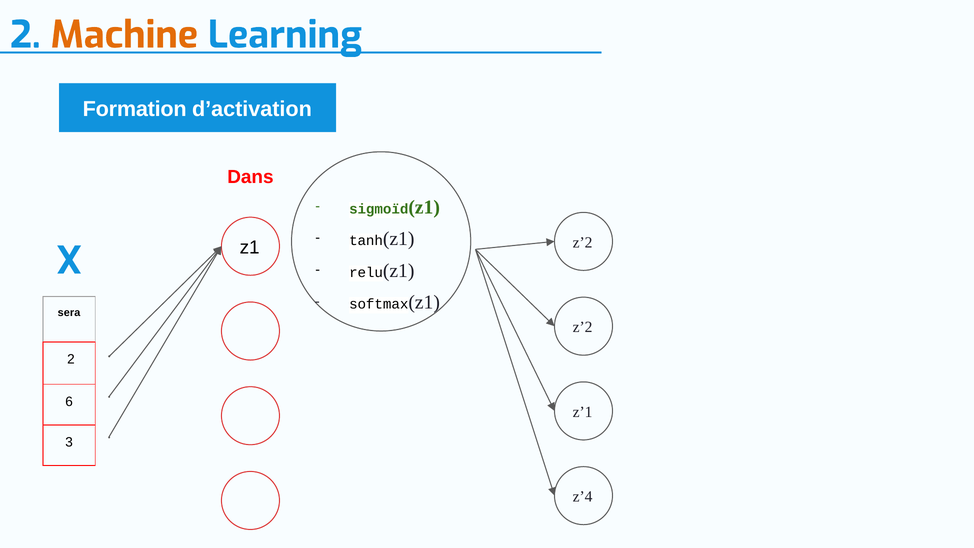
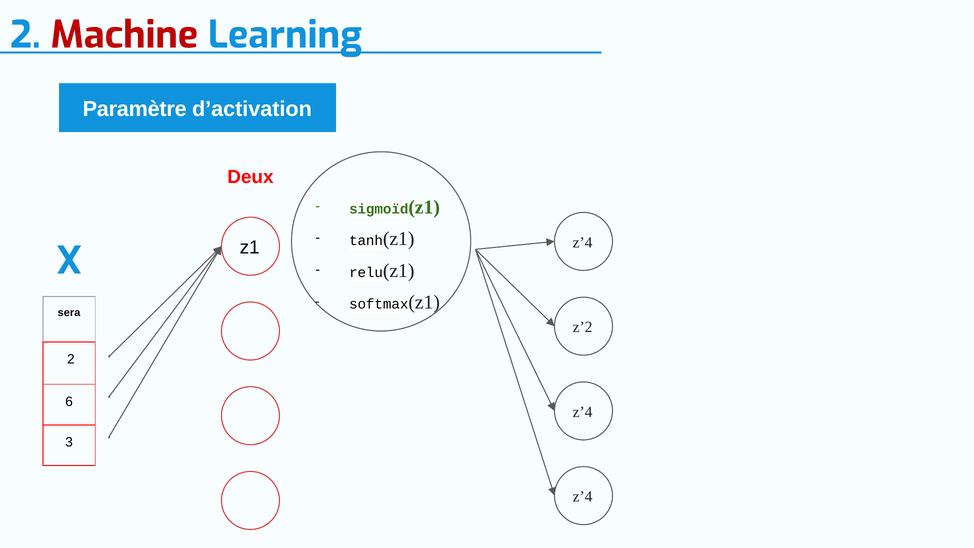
Machine colour: orange -> red (124, 35)
Formation: Formation -> Paramètre (135, 109)
Dans: Dans -> Deux (250, 177)
z’2: z’2 -> z’4 (583, 242)
z’1: z’1 -> z’4 (583, 412)
